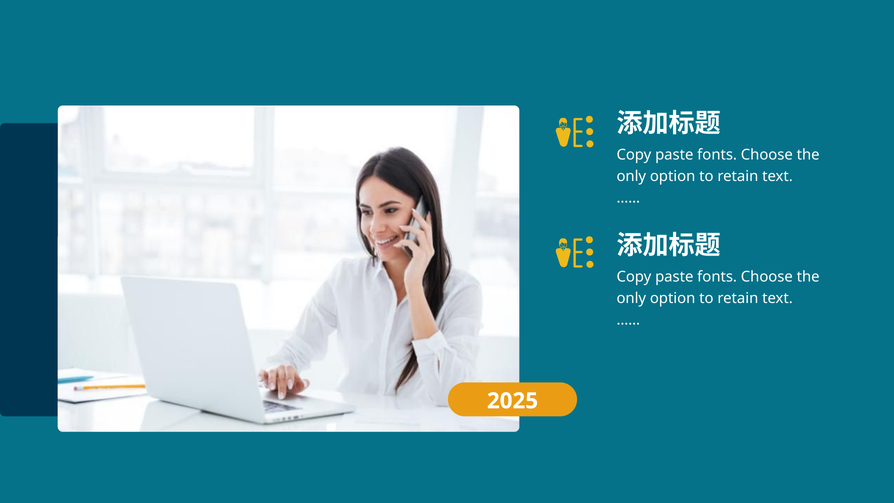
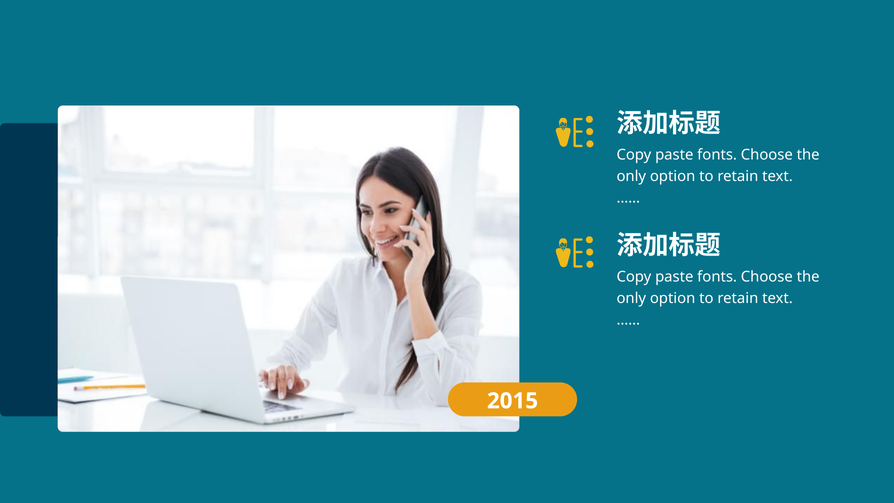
2025: 2025 -> 2015 (513, 401)
